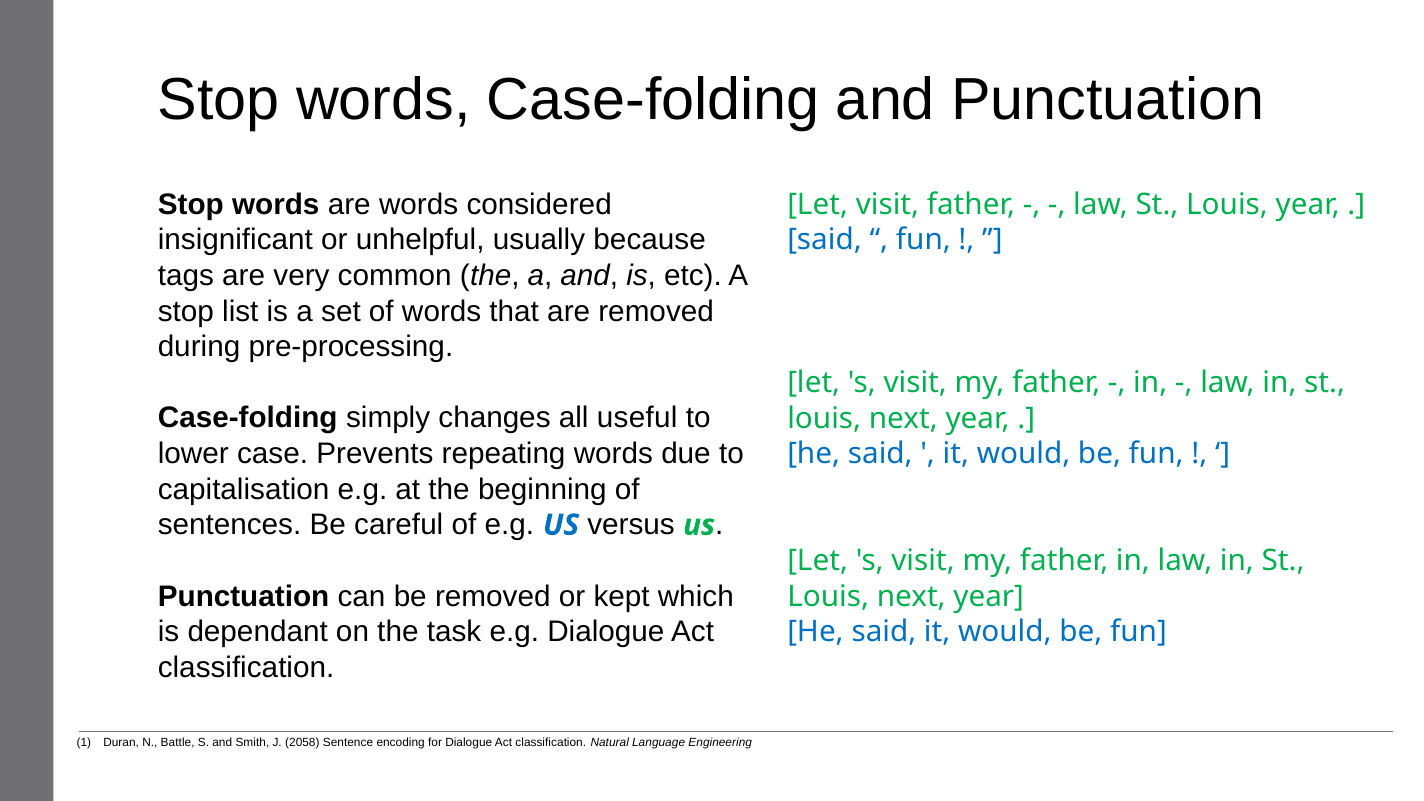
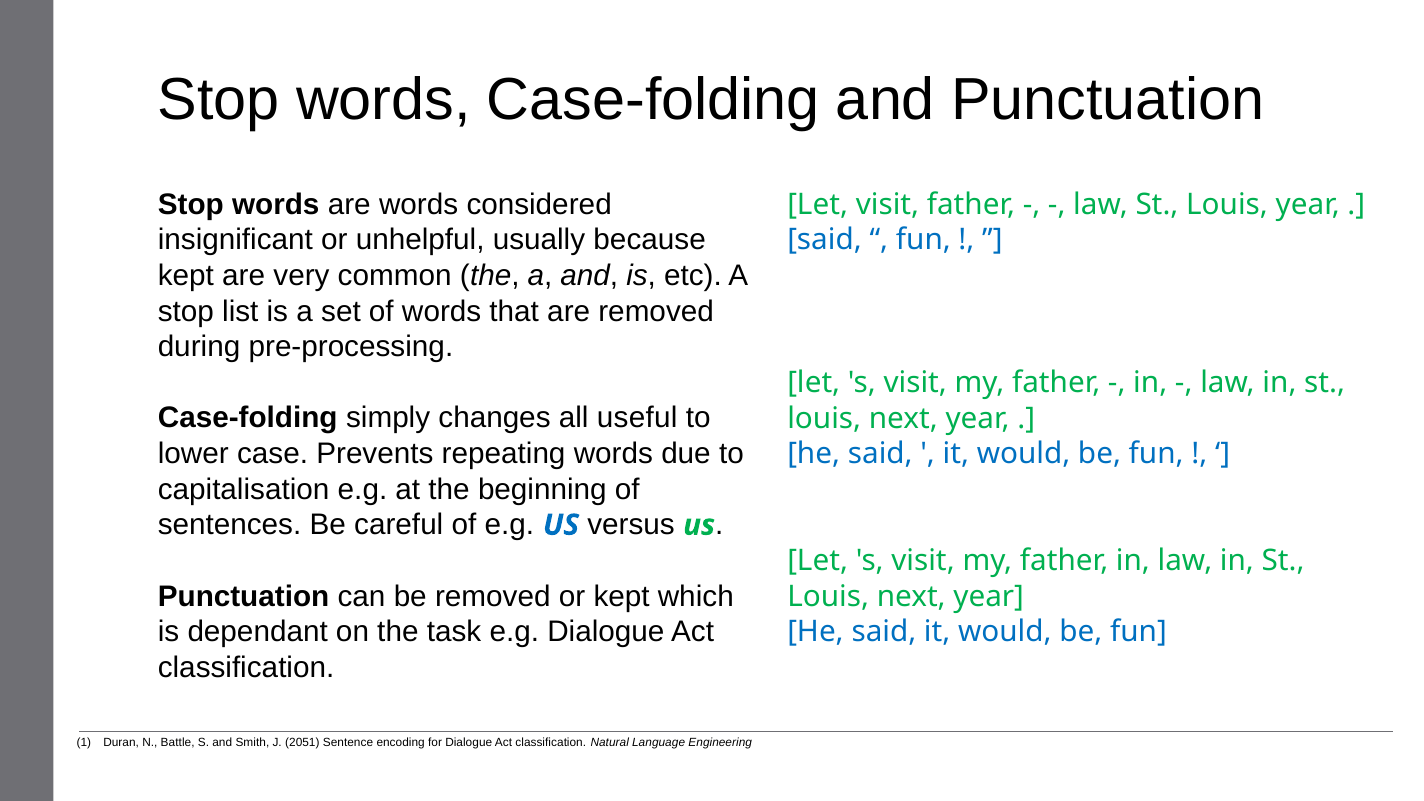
tags: tags -> kept (186, 276)
2058: 2058 -> 2051 (302, 743)
